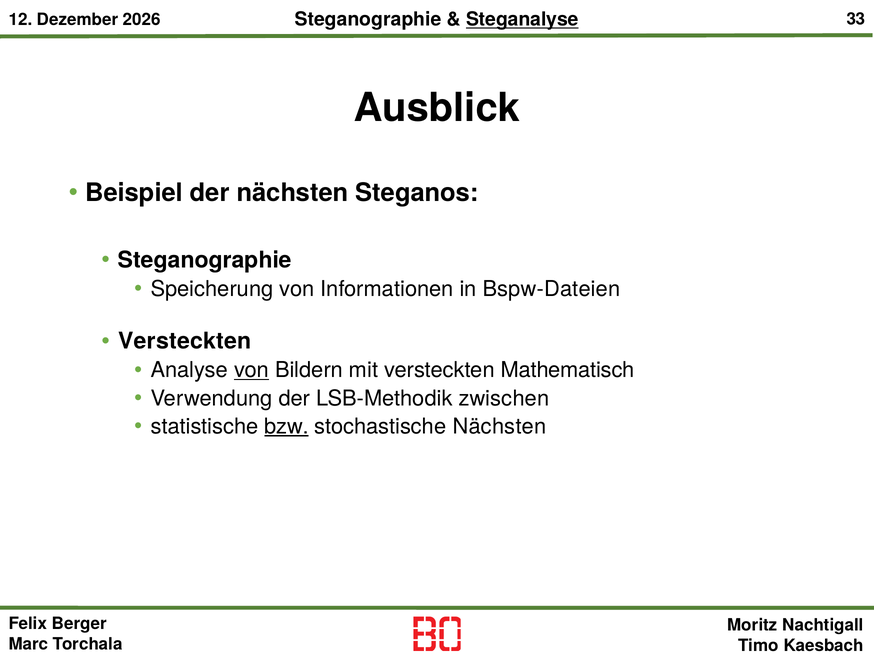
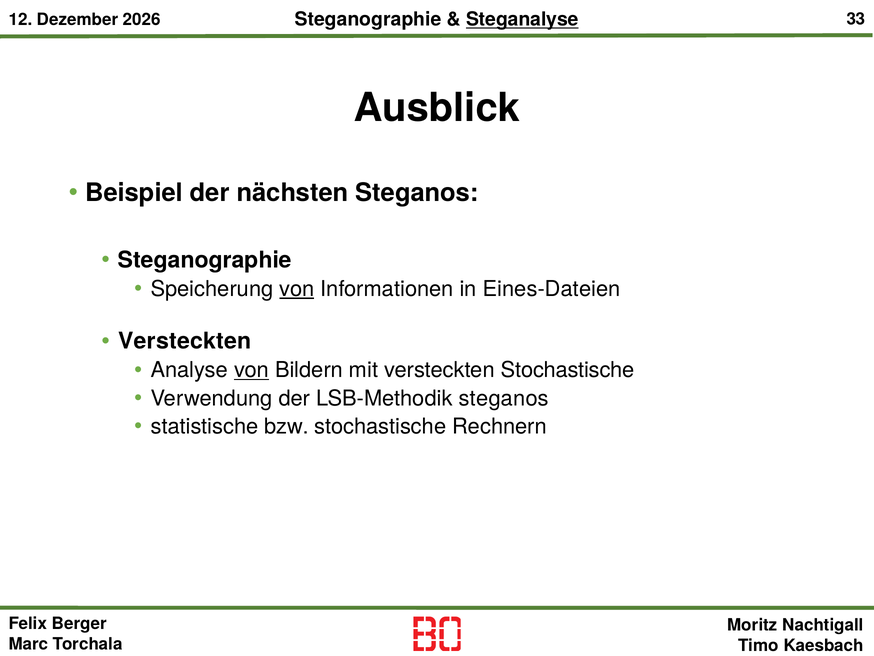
von underline: none -> present (297, 289)
Bspw-Dateien: Bspw-Dateien -> Eines-Dateien (552, 289)
versteckten Mathematisch: Mathematisch -> Stochastische (568, 370)
LSB-Methodik zwischen: zwischen -> steganos (504, 398)
bzw underline: present -> none (287, 426)
stochastische Nächsten: Nächsten -> Rechnern (500, 426)
